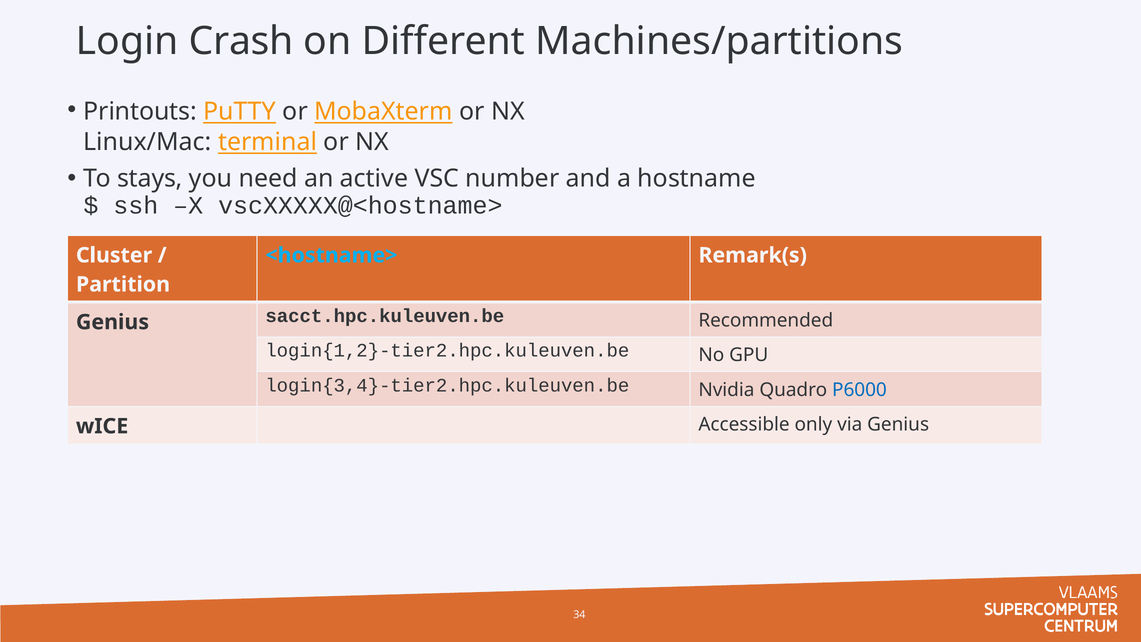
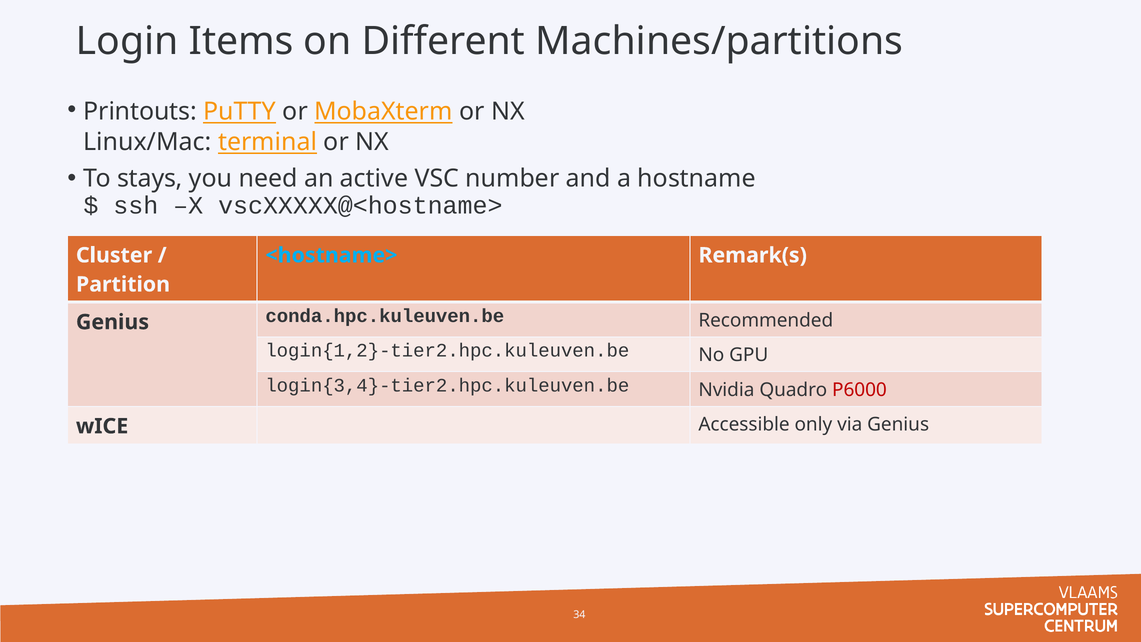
Crash: Crash -> Items (241, 41)
sacct.hpc.kuleuven.be: sacct.hpc.kuleuven.be -> conda.hpc.kuleuven.be (385, 316)
P6000 colour: blue -> red (859, 390)
